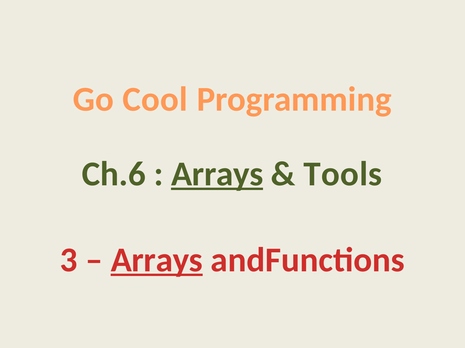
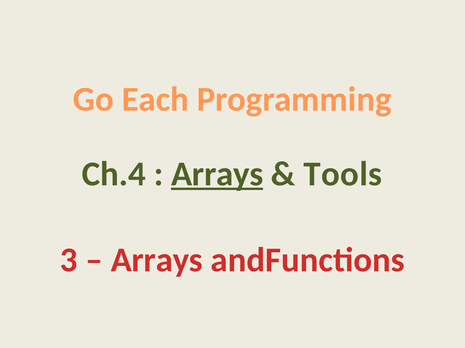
Cool: Cool -> Each (155, 99)
Ch.6: Ch.6 -> Ch.4 (114, 174)
Arrays underline: present -> none (157, 260)
